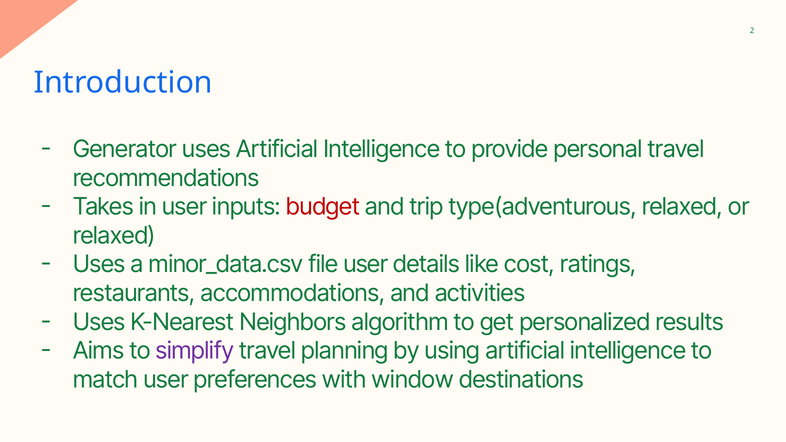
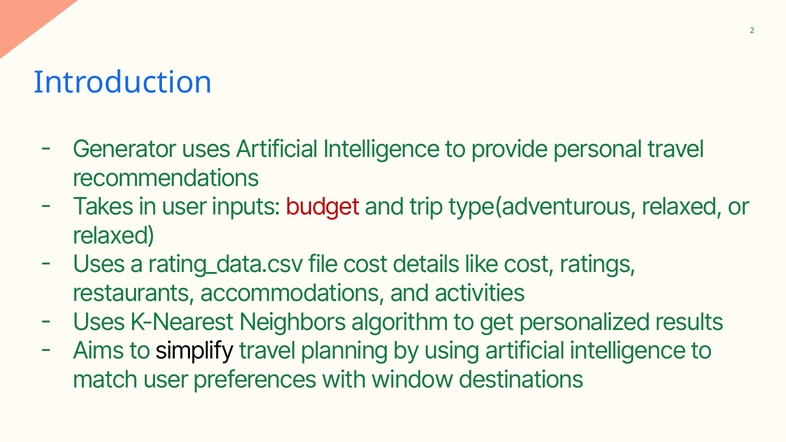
minor_data.csv: minor_data.csv -> rating_data.csv (226, 265)
file user: user -> cost (366, 265)
simplify colour: purple -> black (195, 351)
